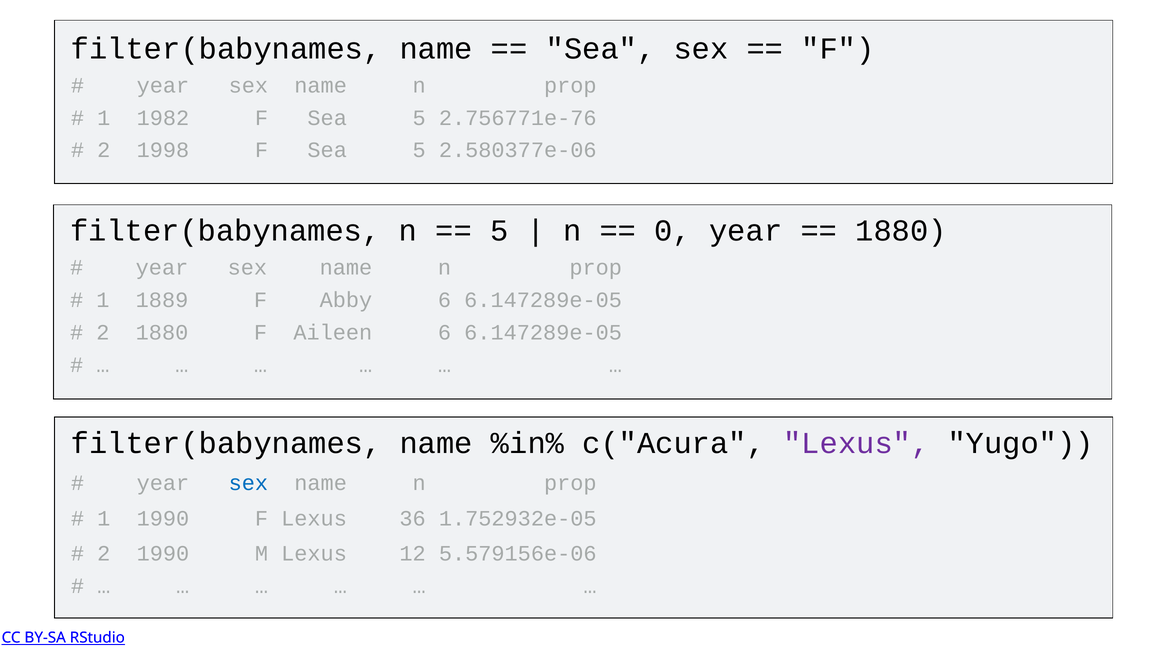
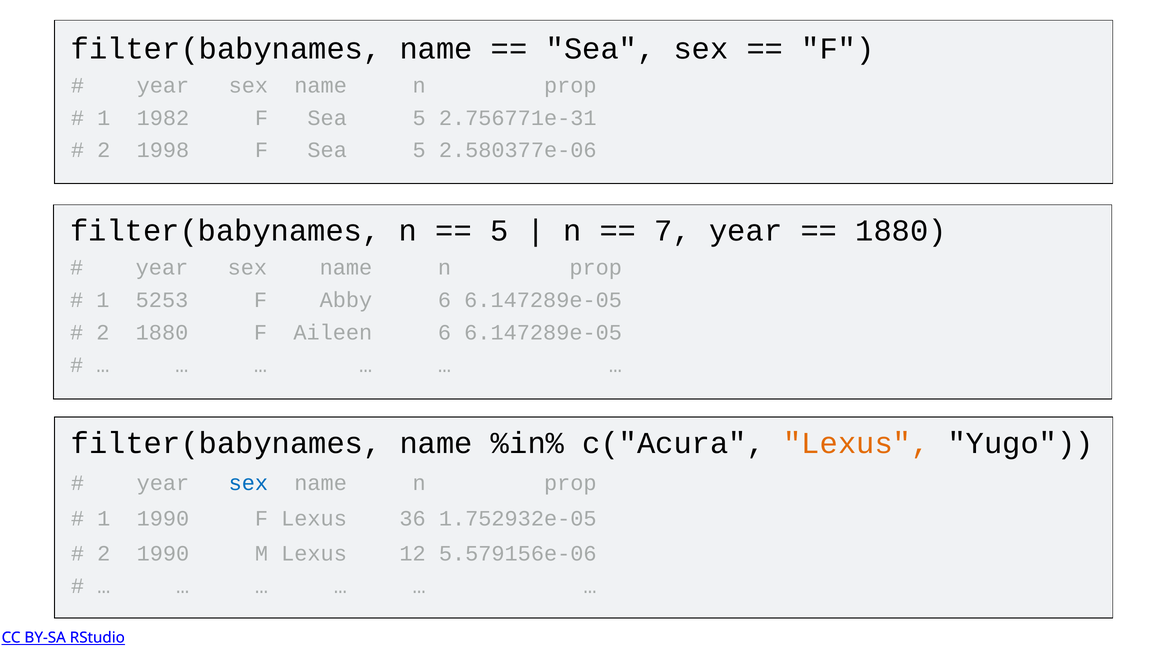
2.756771e-76: 2.756771e-76 -> 2.756771e-31 (518, 118)
0: 0 -> 7 (673, 231)
1889: 1889 -> 5253 (162, 300)
Lexus colour: purple -> orange (856, 443)
